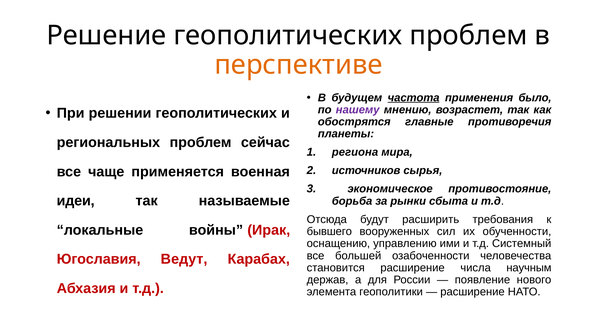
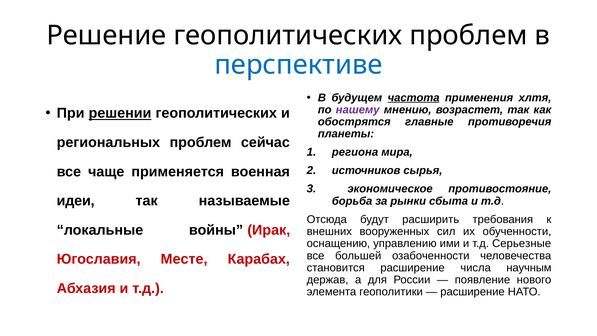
перспективе colour: orange -> blue (298, 65)
было: было -> хлтя (535, 98)
решении underline: none -> present (120, 113)
бывшего: бывшего -> внешних (329, 231)
Системный: Системный -> Серьезные (522, 243)
Ведут: Ведут -> Месте (184, 259)
